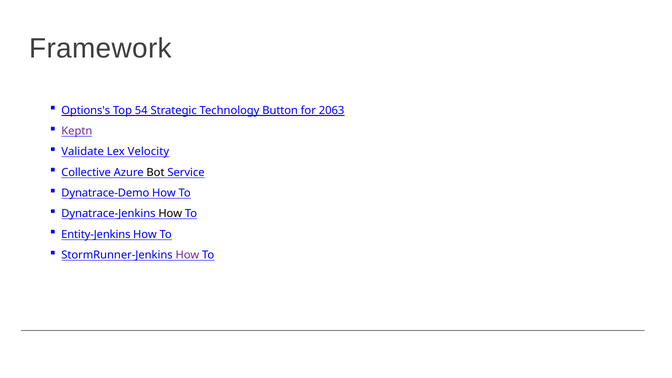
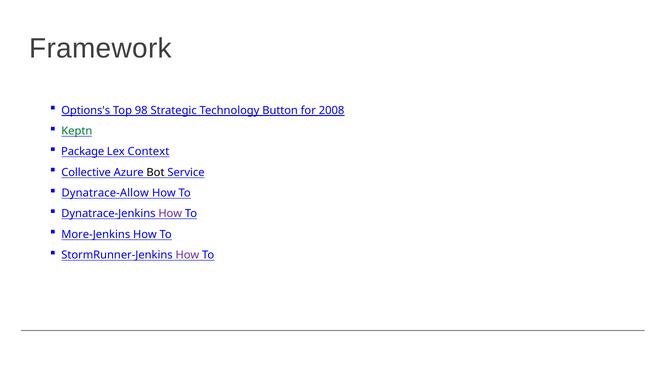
54: 54 -> 98 (141, 110)
2063: 2063 -> 2008 (332, 110)
Keptn colour: purple -> green (77, 131)
Validate: Validate -> Package (83, 152)
Velocity: Velocity -> Context (148, 152)
Dynatrace-Demo: Dynatrace-Demo -> Dynatrace-Allow (105, 193)
How colour: black -> purple (170, 214)
Entity-Jenkins: Entity-Jenkins -> More-Jenkins (96, 234)
